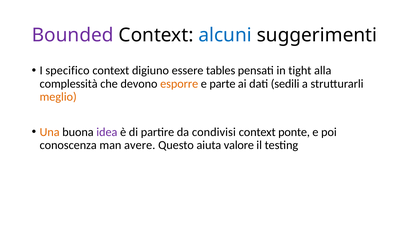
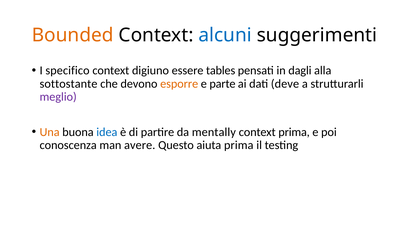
Bounded colour: purple -> orange (73, 35)
tight: tight -> dagli (300, 71)
complessità: complessità -> sottostante (69, 84)
sedili: sedili -> deve (285, 84)
meglio colour: orange -> purple (58, 97)
idea colour: purple -> blue (107, 132)
condivisi: condivisi -> mentally (214, 132)
context ponte: ponte -> prima (294, 132)
aiuta valore: valore -> prima (239, 145)
